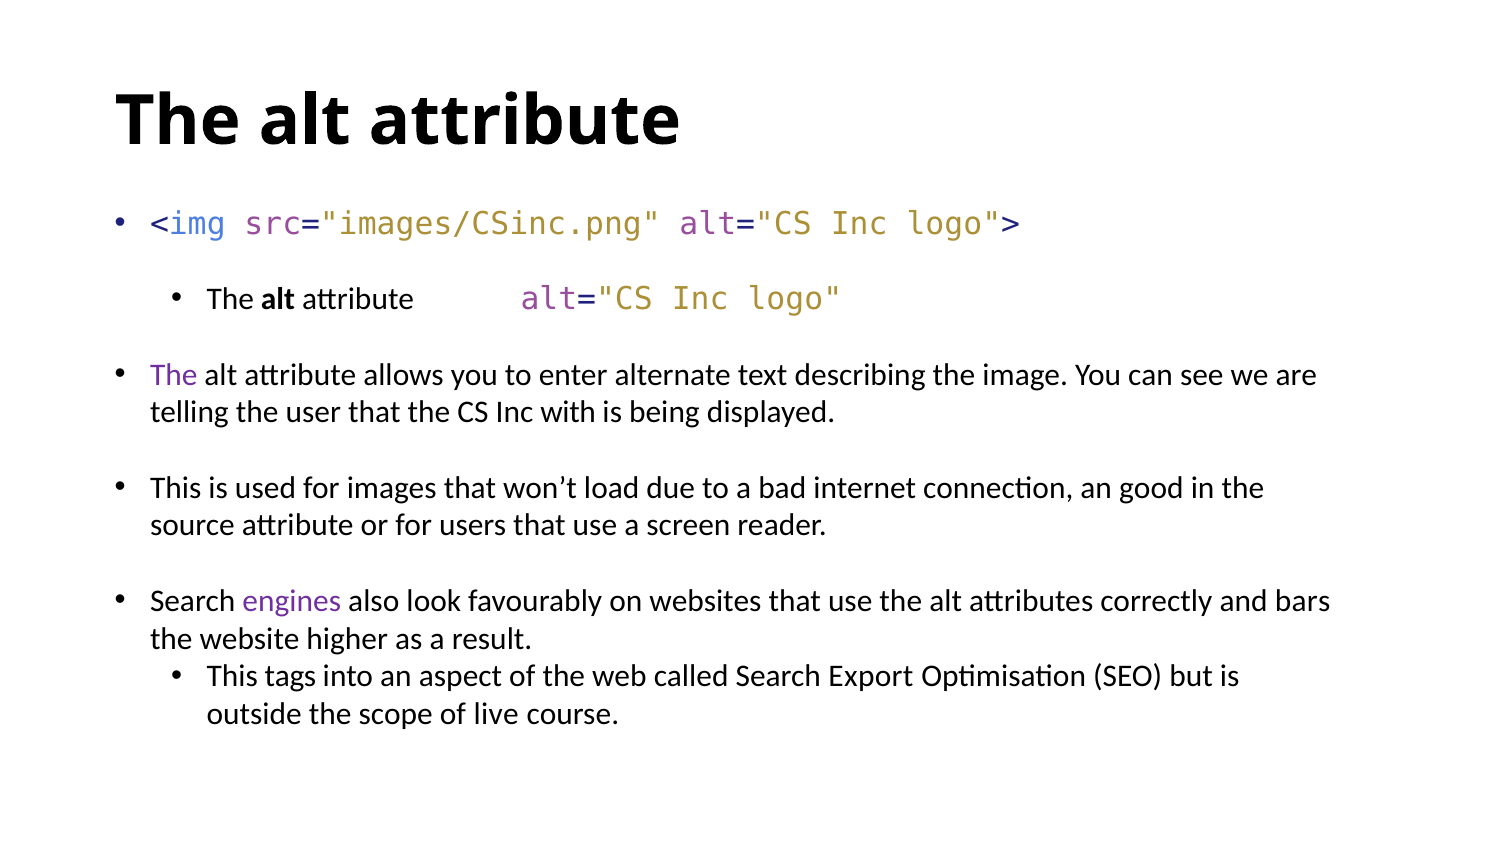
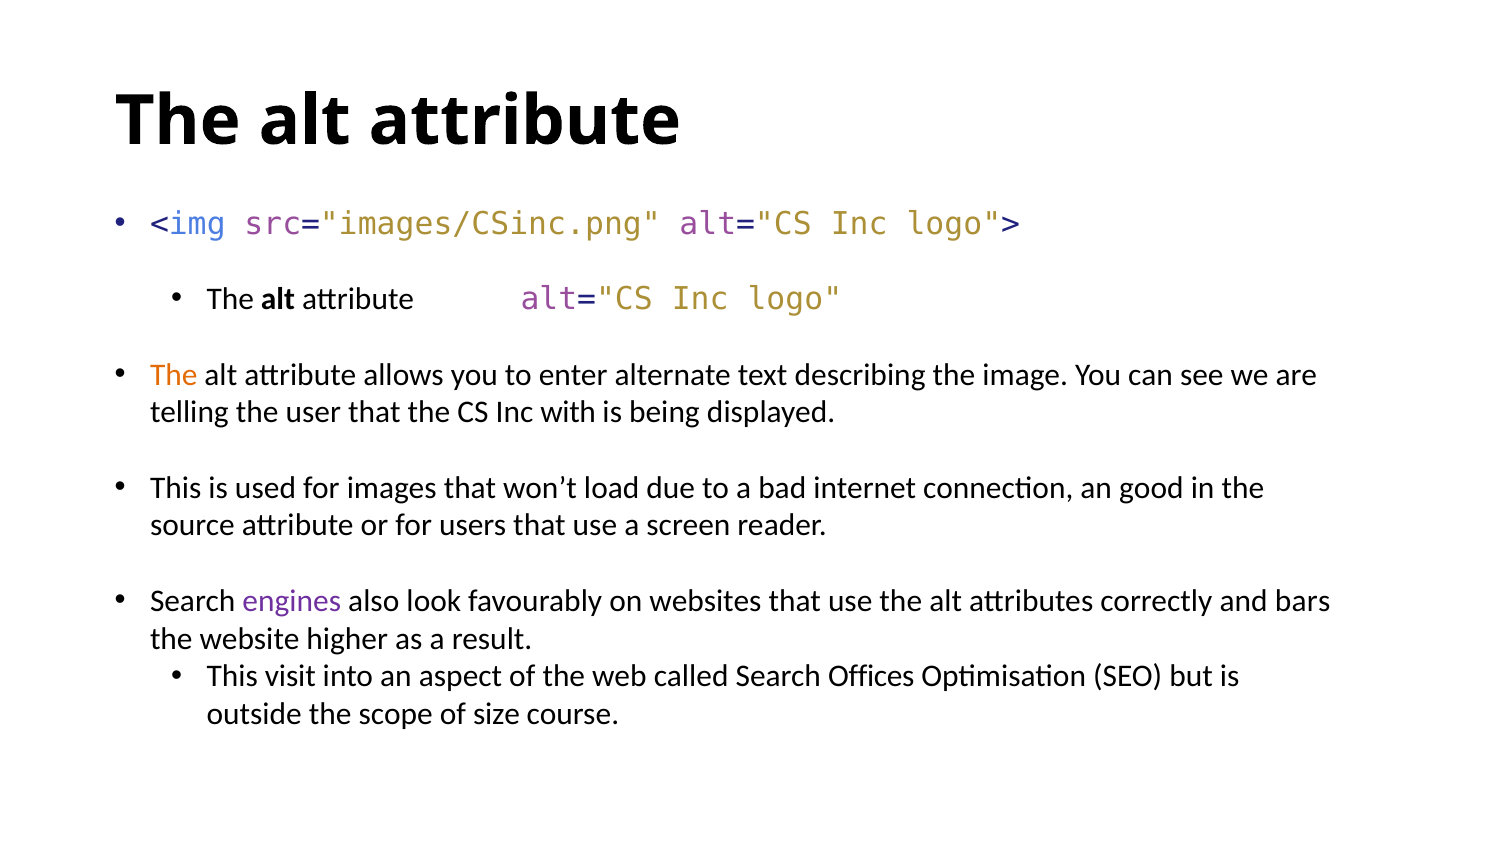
The colour: purple -> orange (174, 375)
tags: tags -> visit (290, 676)
Export: Export -> Offices (871, 676)
live: live -> size (496, 714)
